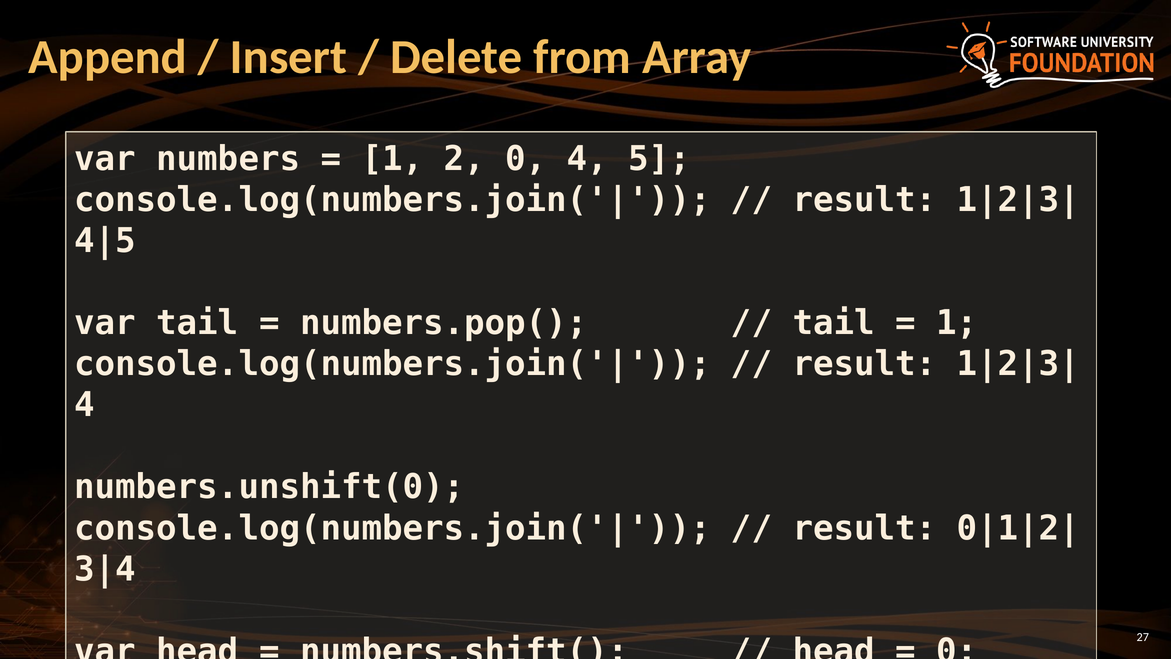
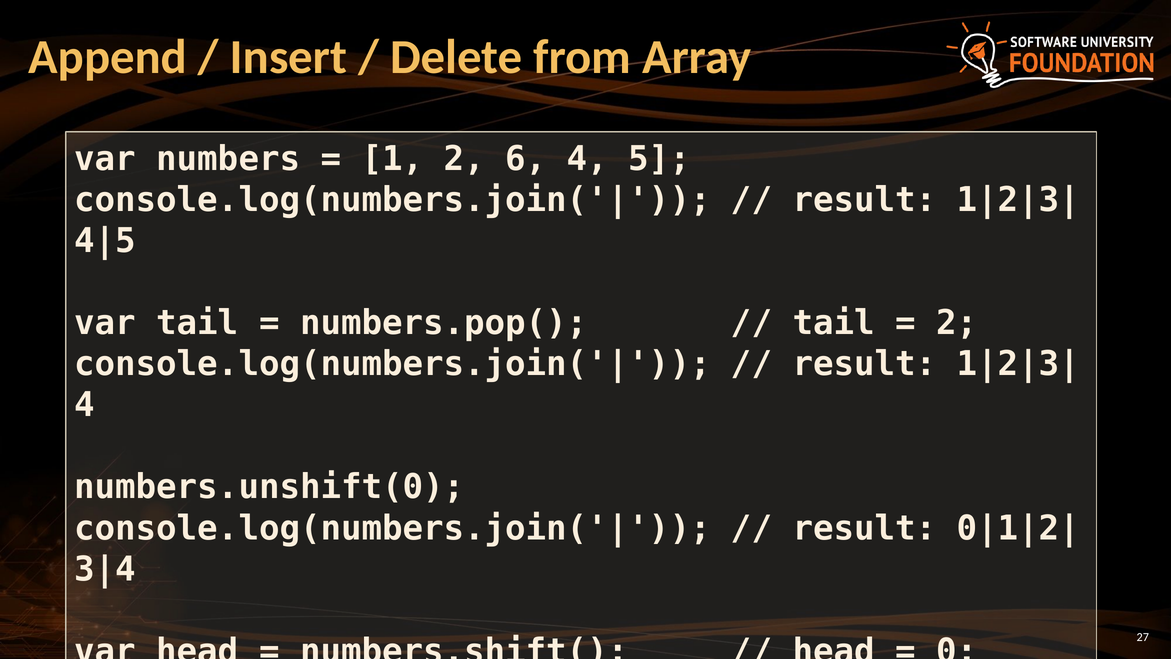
2 0: 0 -> 6 (526, 159)
1: 1 -> 2 (957, 323)
